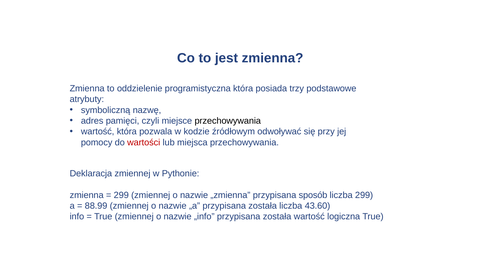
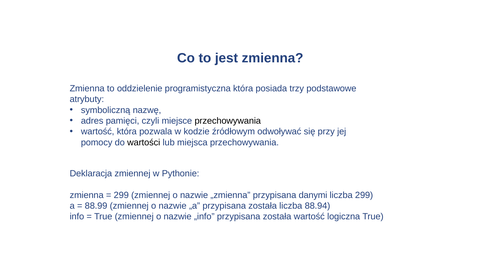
wartości colour: red -> black (144, 143)
sposób: sposób -> danymi (313, 196)
43.60: 43.60 -> 88.94 (317, 206)
